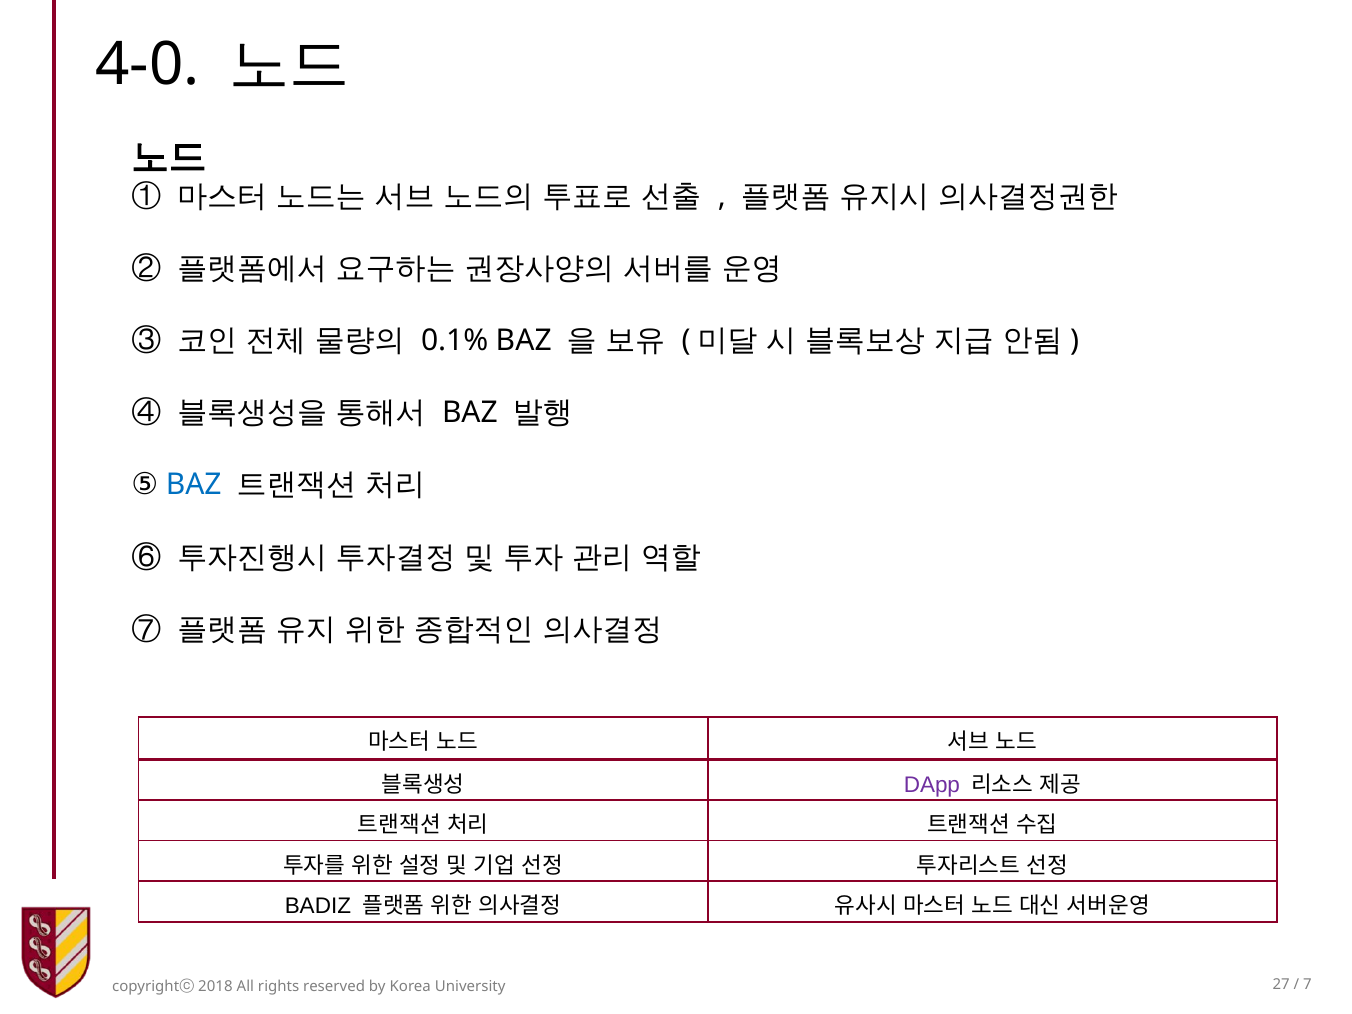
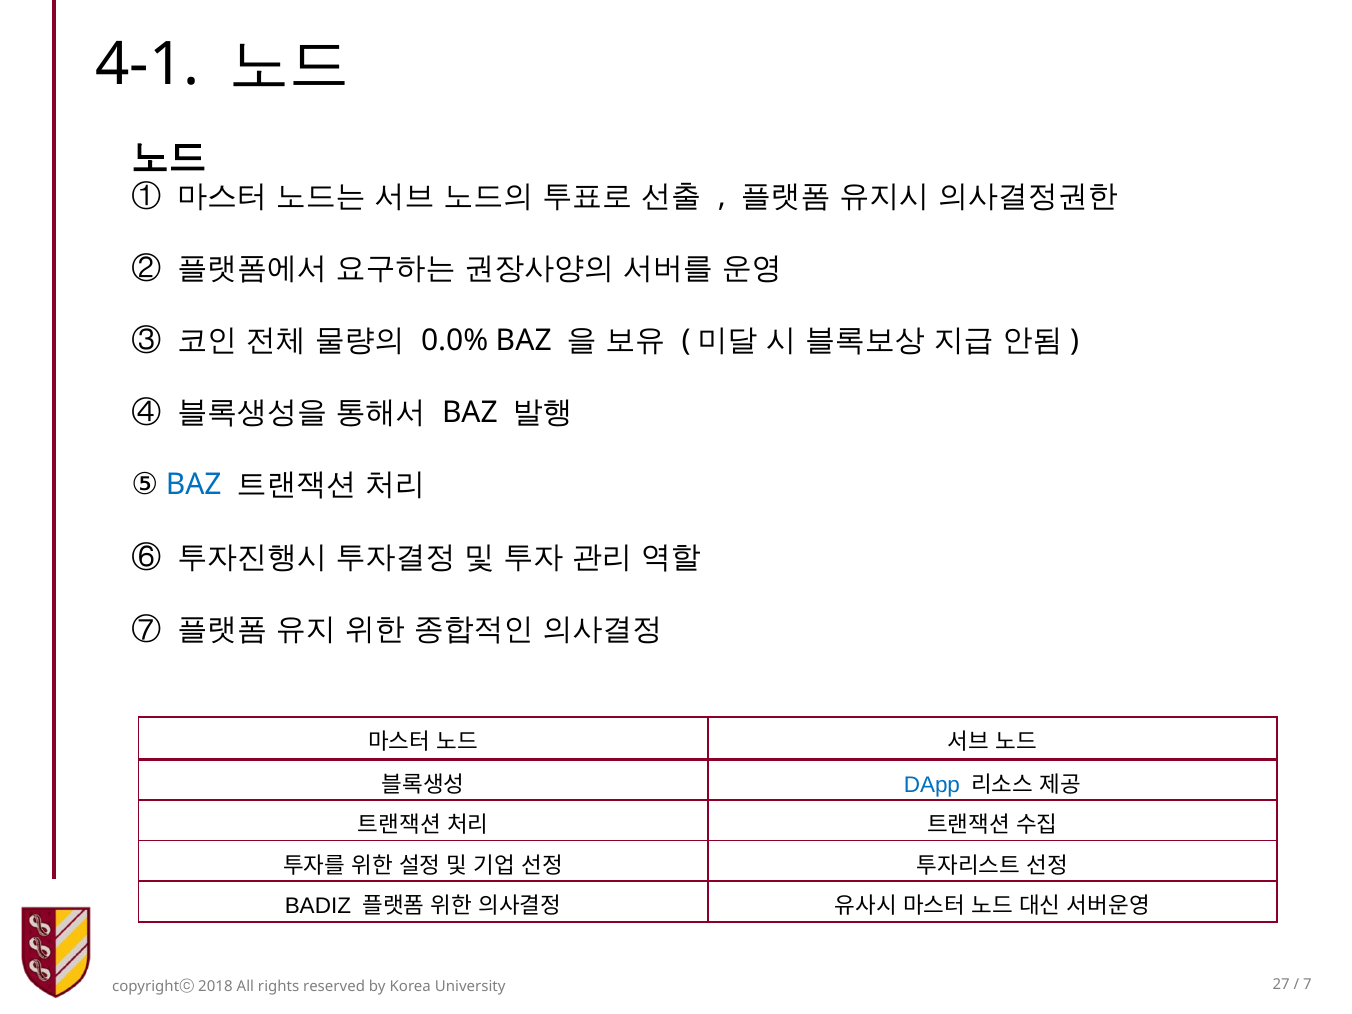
4-0: 4-0 -> 4-1 (148, 65)
0.1%: 0.1% -> 0.0% (455, 341)
DApp colour: purple -> blue (932, 785)
